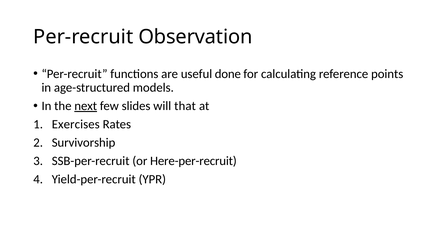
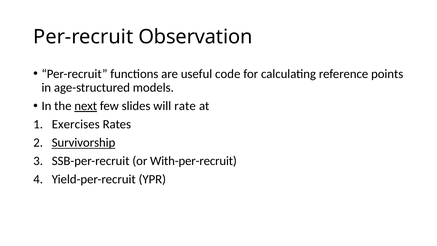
done: done -> code (228, 74)
that: that -> rate (185, 106)
Survivorship underline: none -> present (84, 143)
Here-per-recruit: Here-per-recruit -> With-per-recruit (193, 161)
